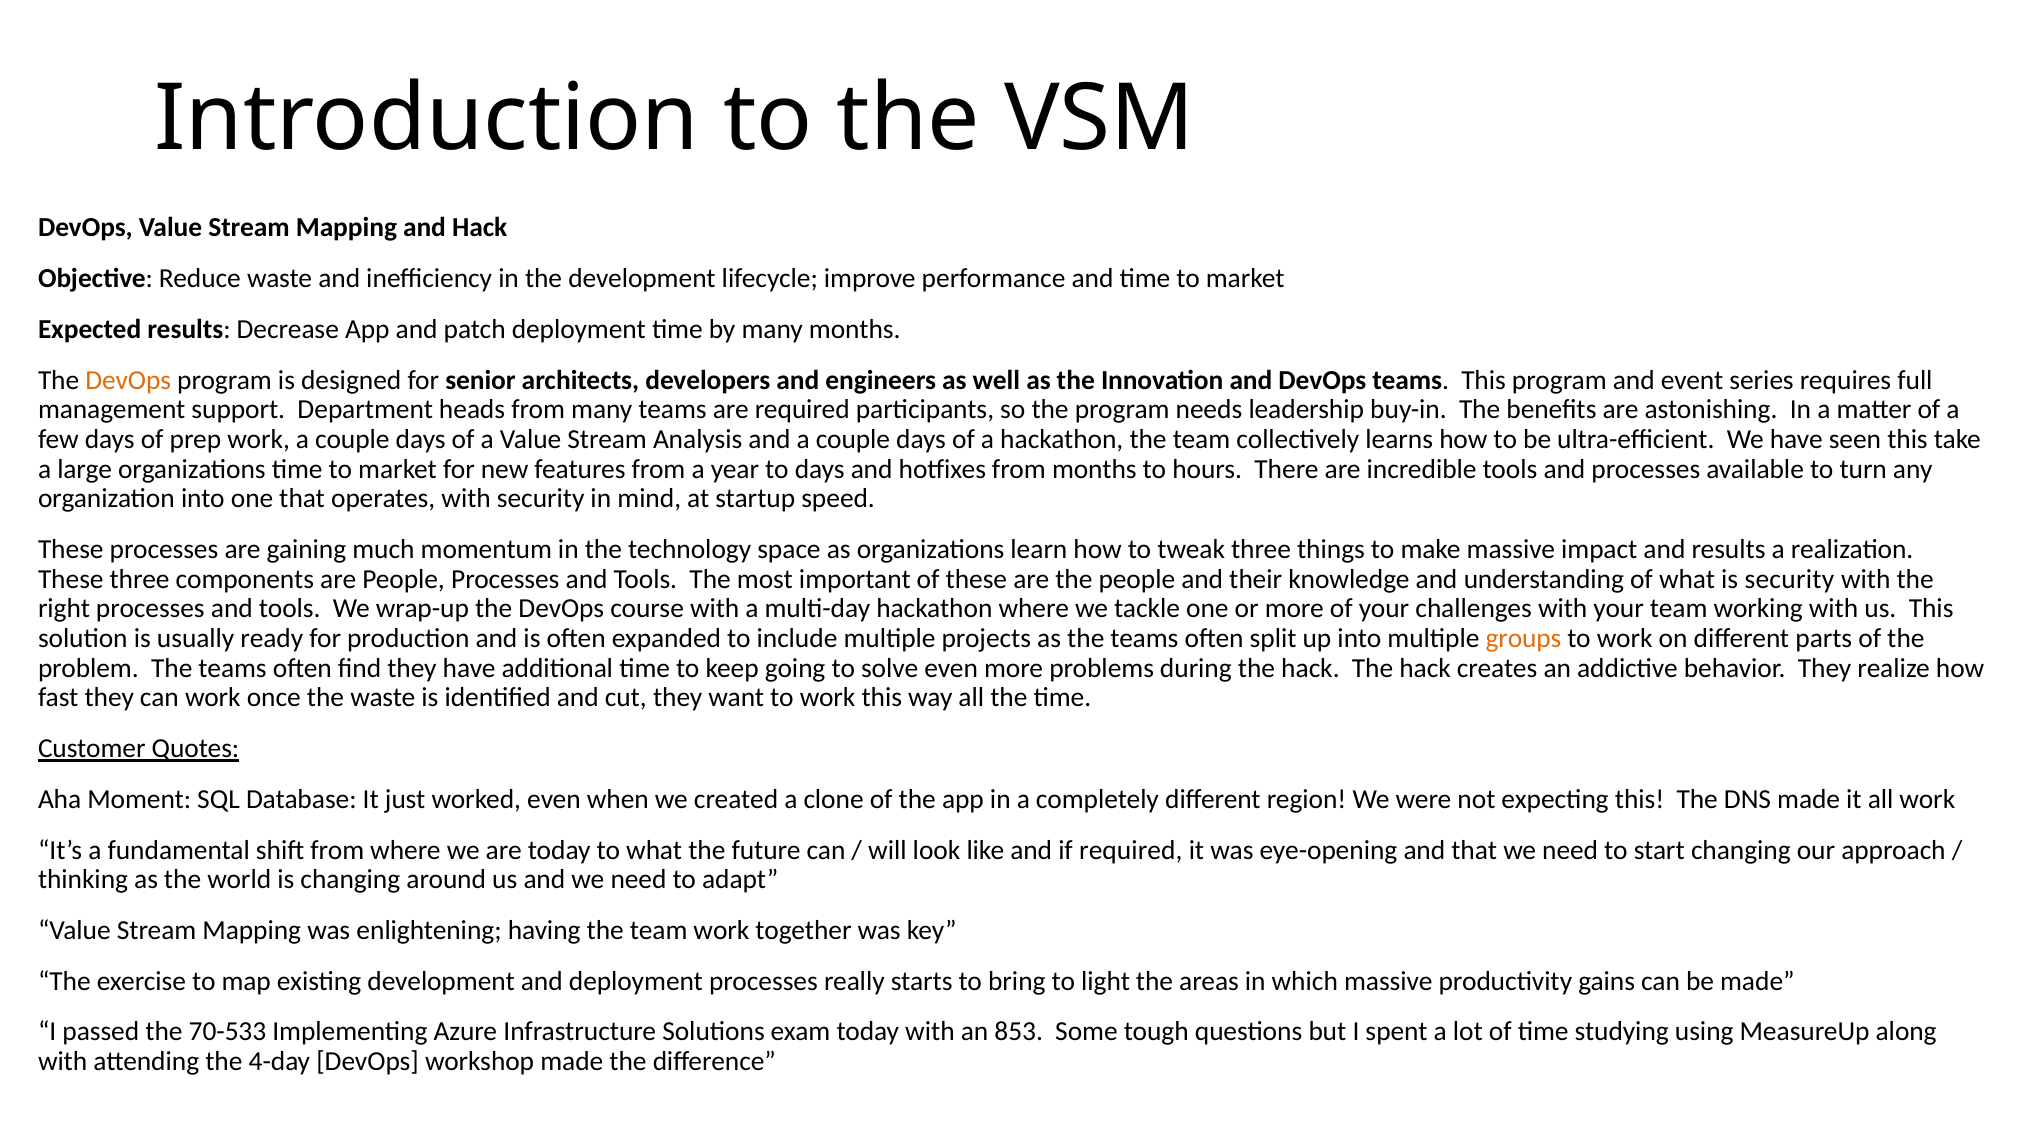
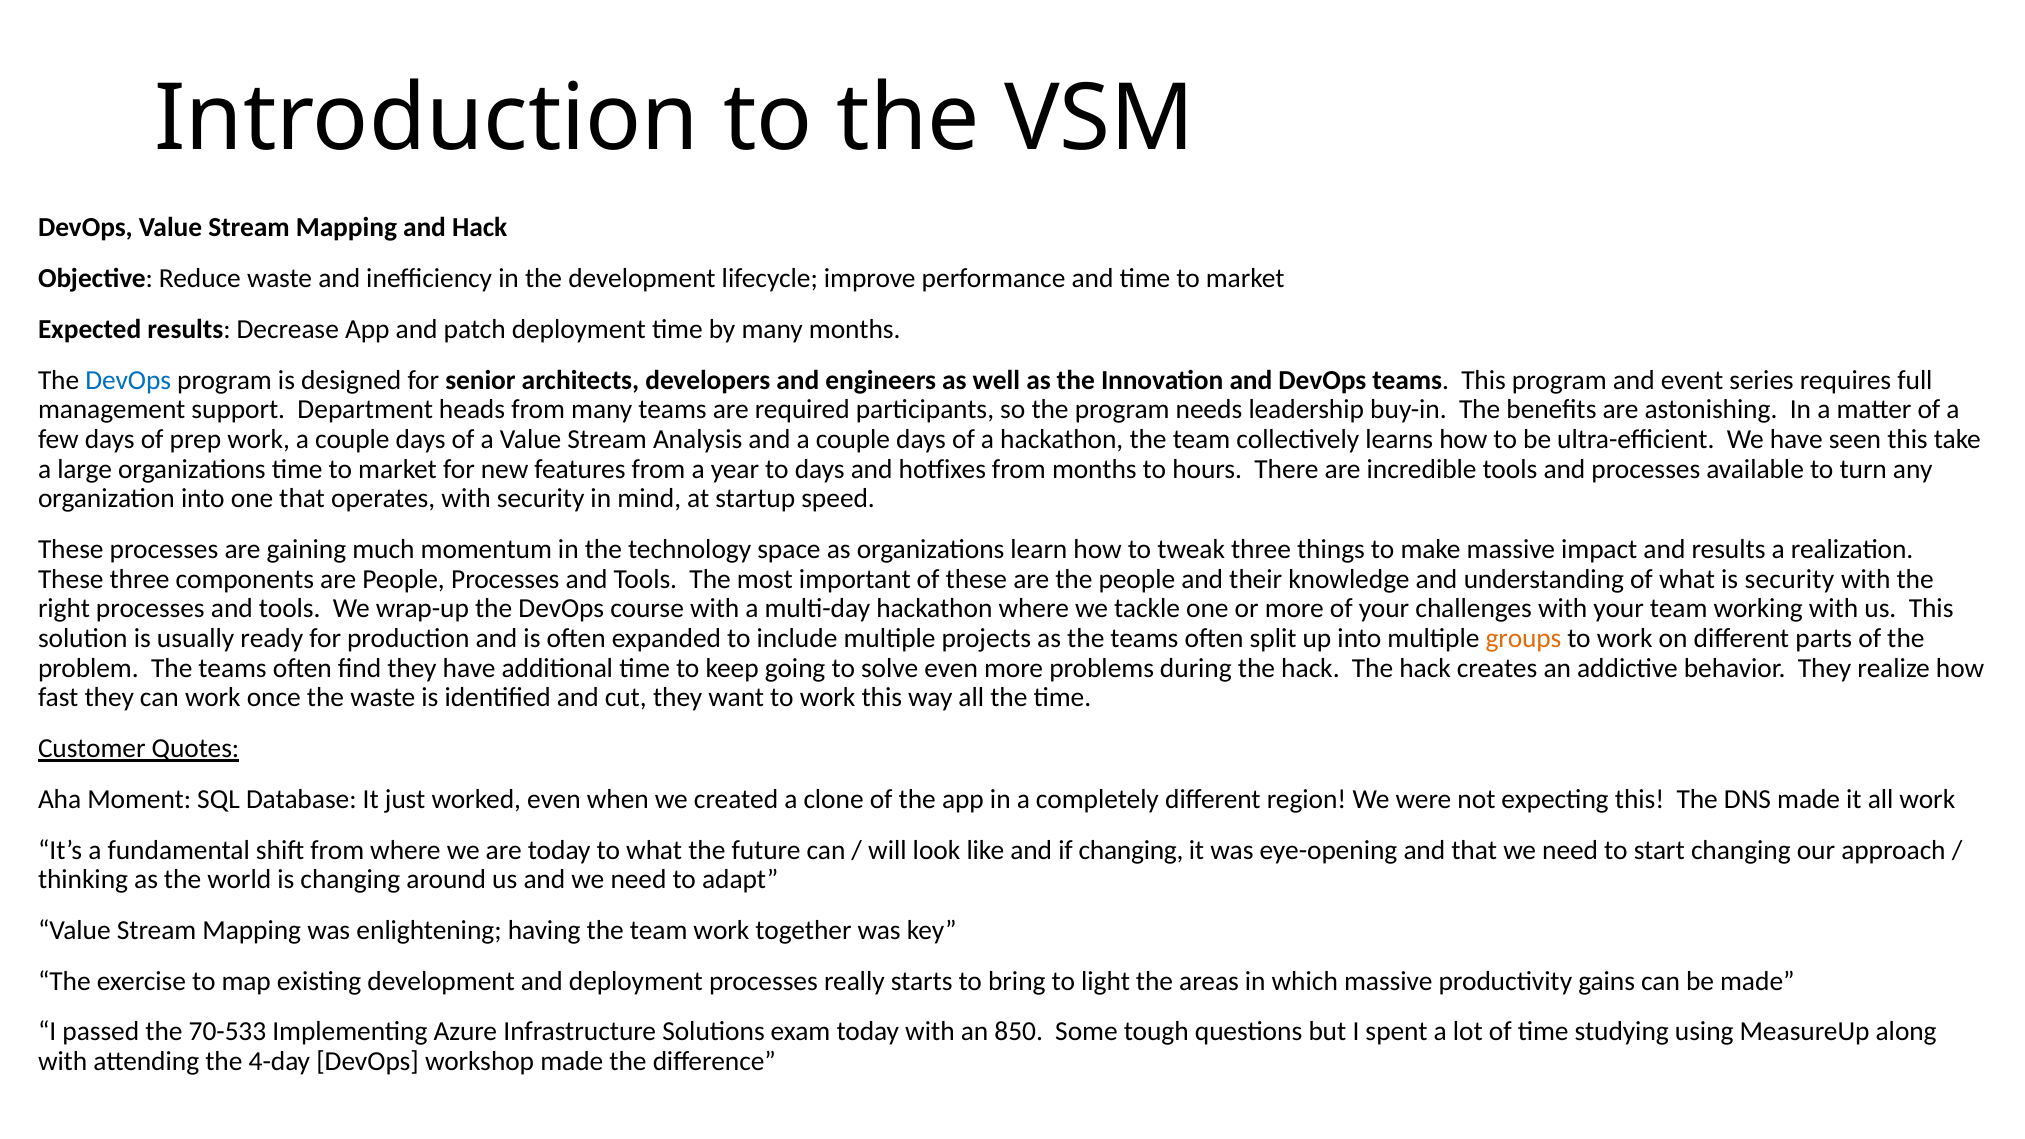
DevOps colour: orange -> blue (128, 380)
if required: required -> changing (1131, 850)
853: 853 -> 850 (1019, 1032)
